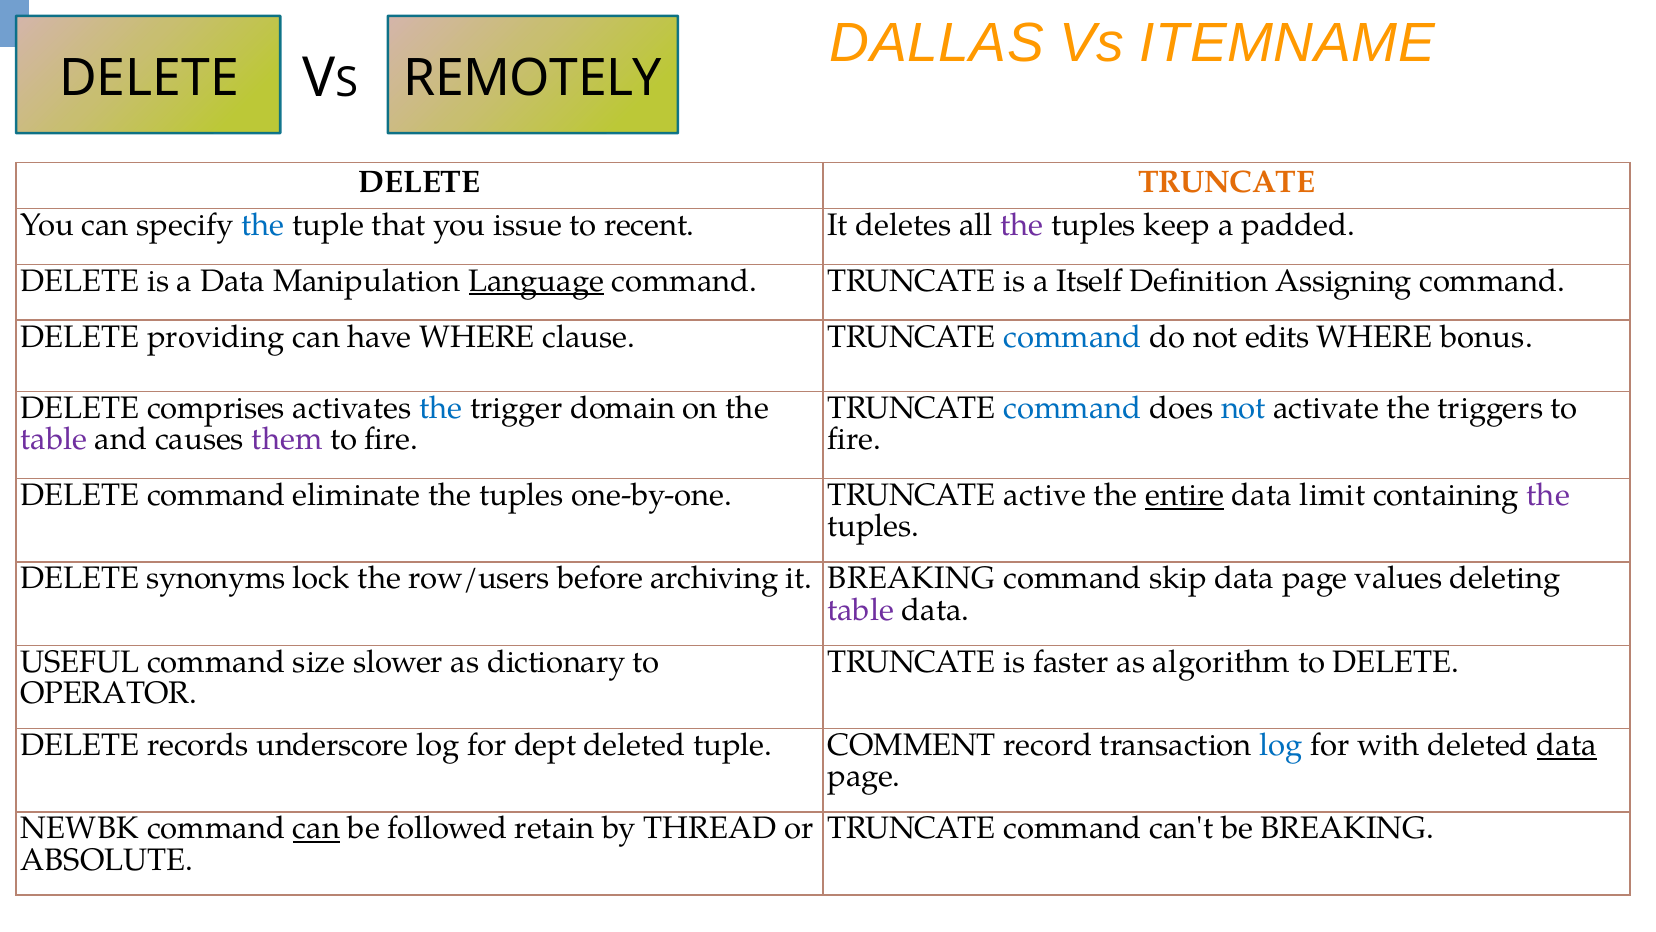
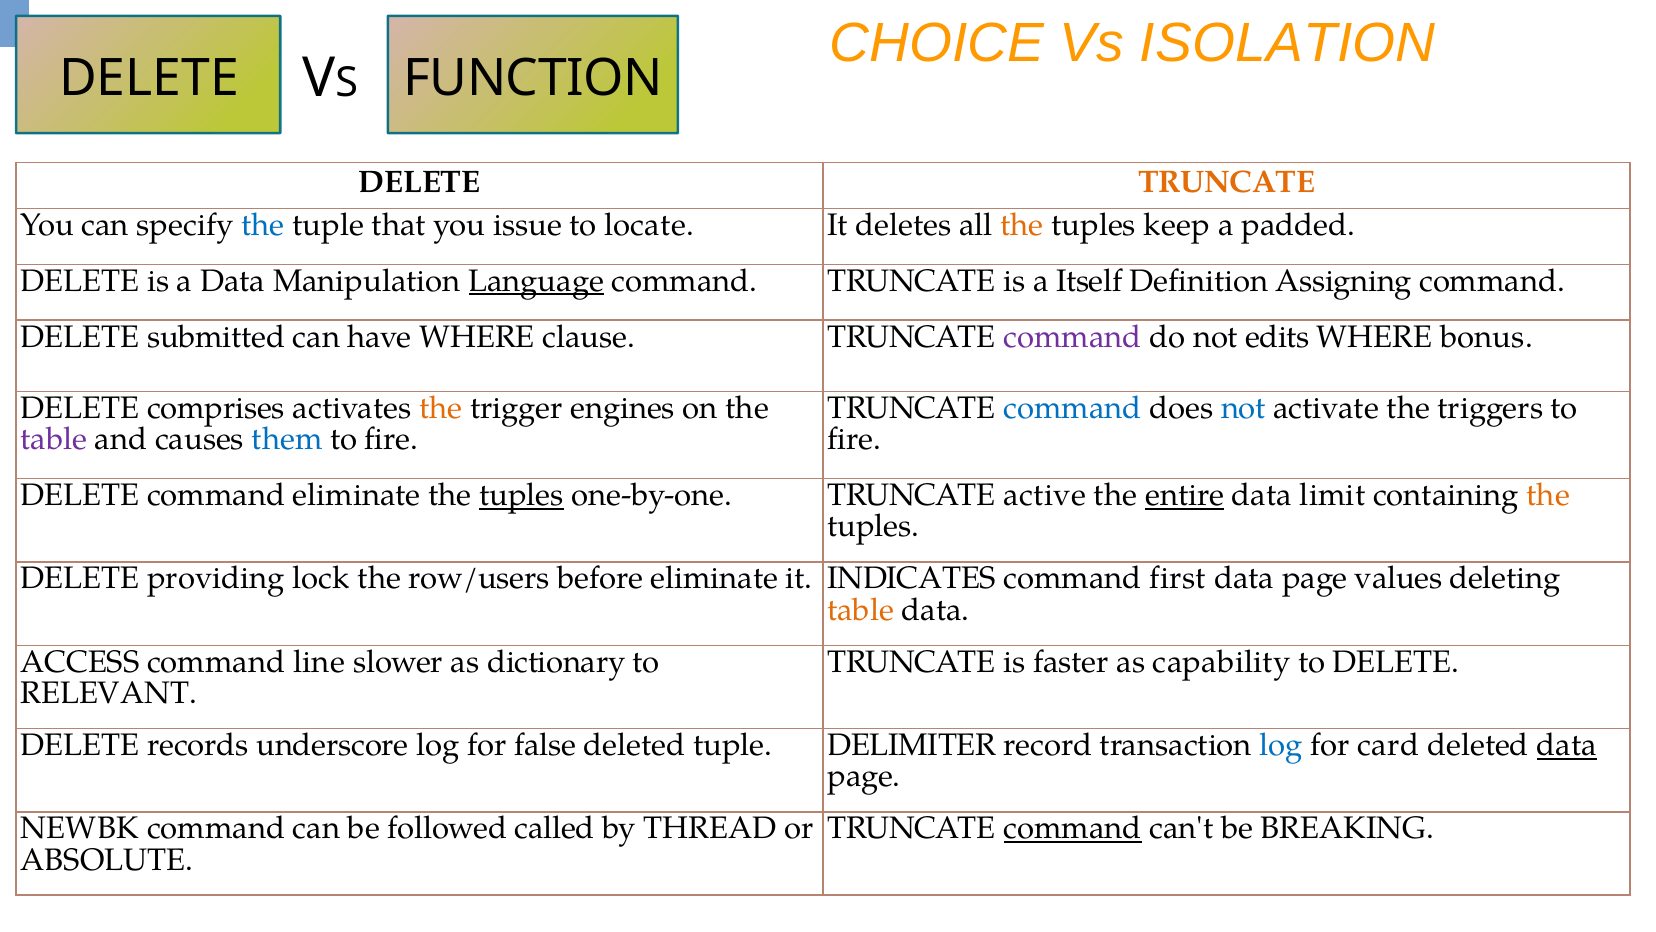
DALLAS: DALLAS -> CHOICE (937, 43)
ITEMNAME: ITEMNAME -> ISOLATION (1288, 43)
REMOTELY: REMOTELY -> FUNCTION (533, 79)
recent: recent -> locate (649, 225)
the colour: purple -> orange (1022, 225)
providing: providing -> submitted (216, 337)
command colour: blue -> purple (1073, 337)
the colour: blue -> orange (441, 408)
domain: domain -> engines (623, 408)
them colour: purple -> blue (287, 439)
tuples underline: none -> present (522, 495)
the colour: purple -> orange (1548, 495)
synonyms: synonyms -> providing (216, 578)
before archiving: archiving -> eliminate (714, 578)
it BREAKING: BREAKING -> INDICATES (912, 578)
skip: skip -> first (1178, 578)
table colour: purple -> orange (861, 610)
USEFUL: USEFUL -> ACCESS (80, 662)
size: size -> line (319, 662)
algorithm: algorithm -> capability (1222, 662)
OPERATOR: OPERATOR -> RELEVANT (109, 693)
dept: dept -> false (545, 745)
COMMENT: COMMENT -> DELIMITER (912, 745)
with: with -> card (1388, 745)
can underline: present -> none (317, 828)
retain: retain -> called (555, 828)
command underline: none -> present (1073, 828)
